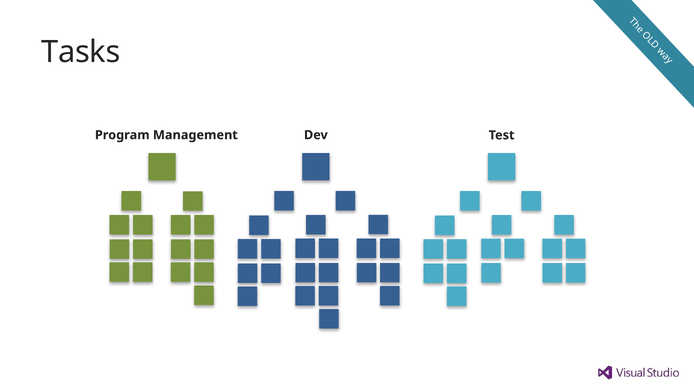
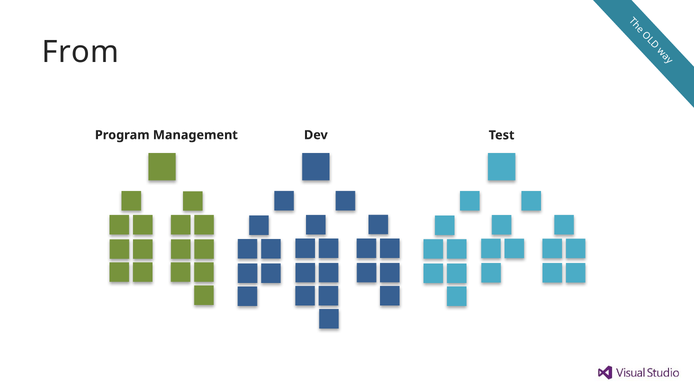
Tasks: Tasks -> From (80, 52)
